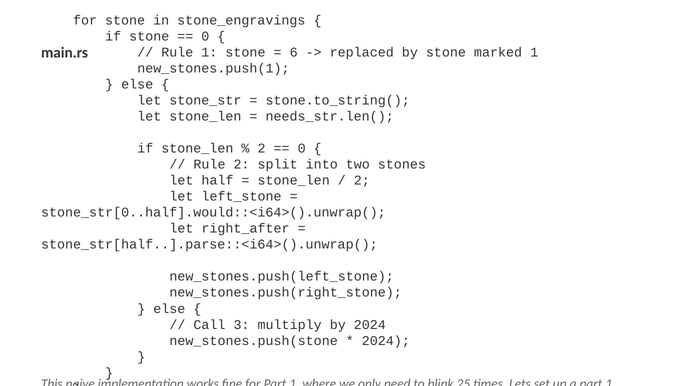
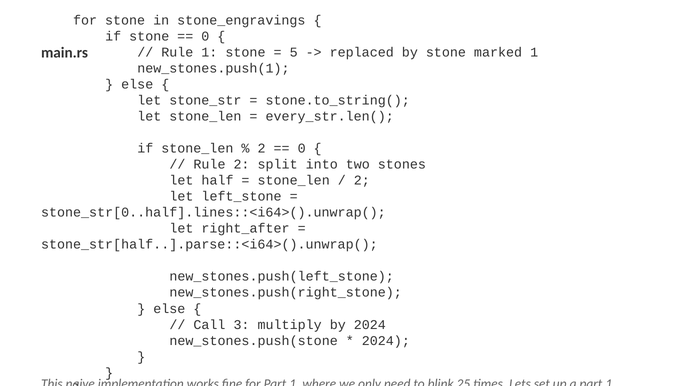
6: 6 -> 5 (294, 52)
needs_str.len(: needs_str.len( -> every_str.len( (330, 116)
stone_str[0..half].would::<i64>().unwrap(: stone_str[0..half].would::<i64>().unwrap( -> stone_str[0..half].lines::<i64>().unwrap( (213, 212)
